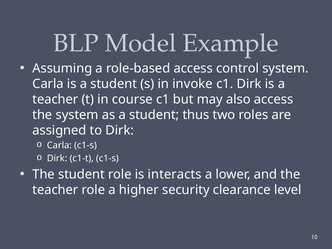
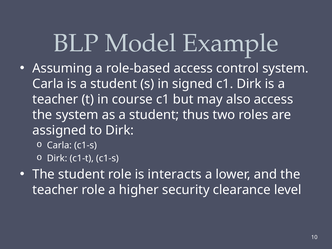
invoke: invoke -> signed (193, 84)
